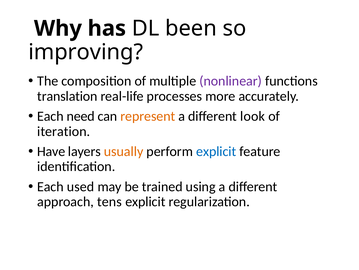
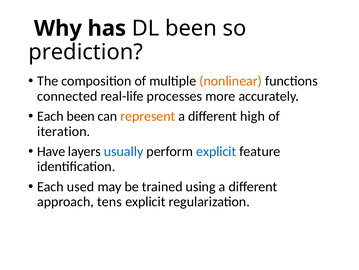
improving: improving -> prediction (86, 52)
nonlinear colour: purple -> orange (231, 81)
translation: translation -> connected (67, 96)
Each need: need -> been (81, 116)
look: look -> high (253, 116)
usually colour: orange -> blue (124, 151)
